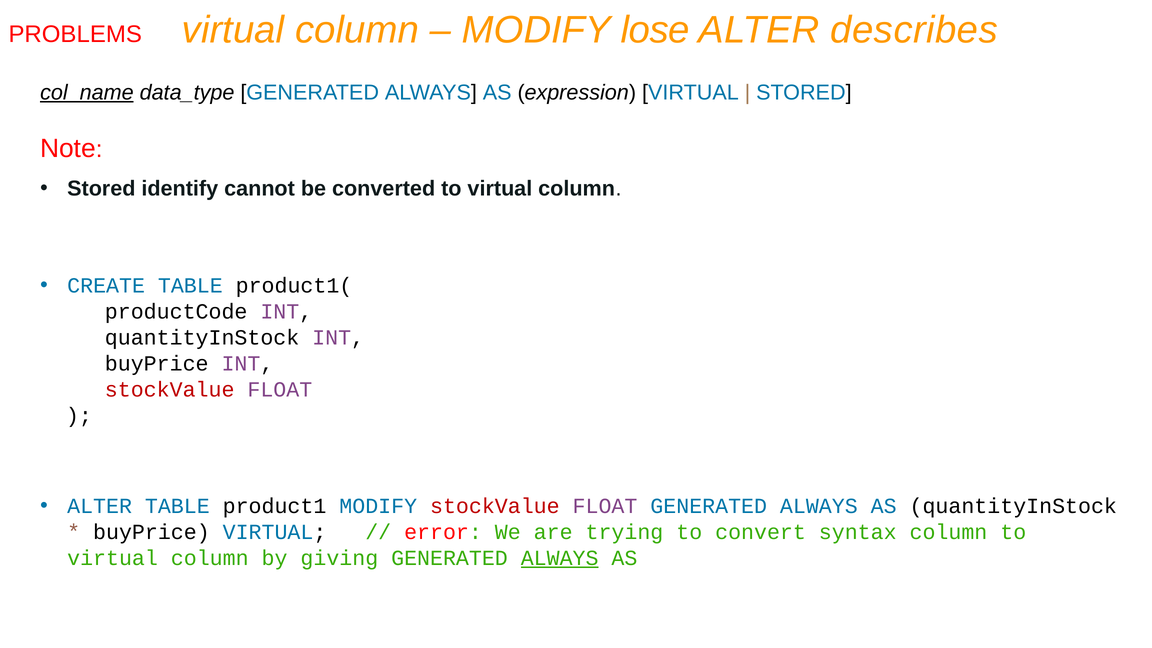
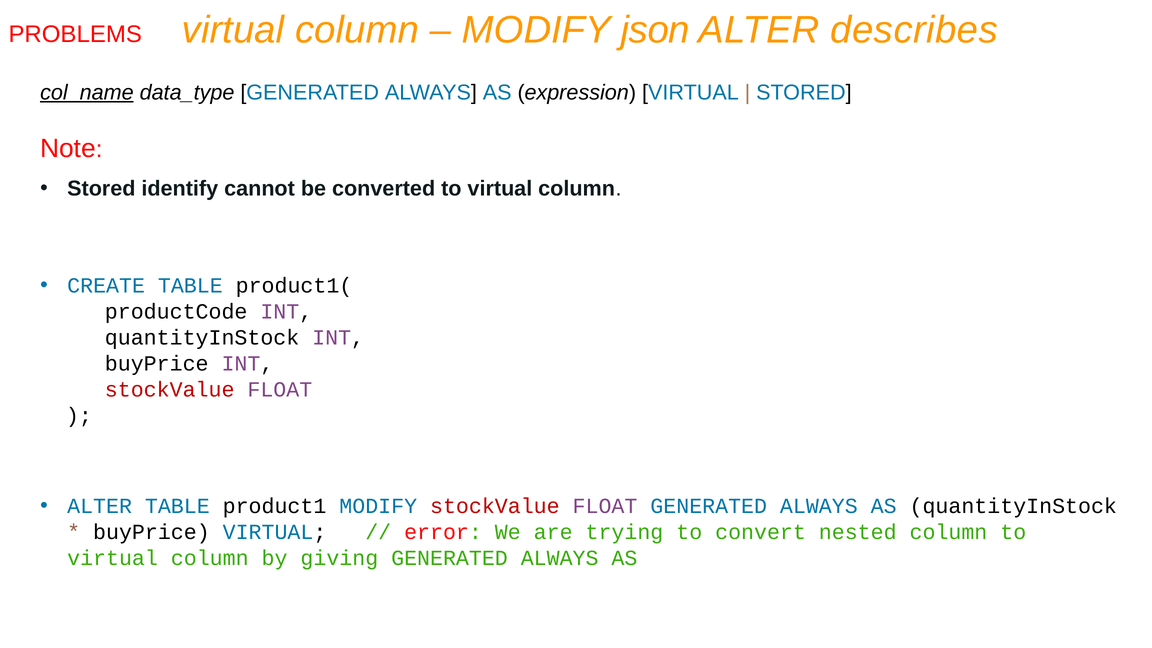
lose: lose -> json (655, 30)
syntax: syntax -> nested (858, 532)
ALWAYS underline: present -> none (560, 558)
